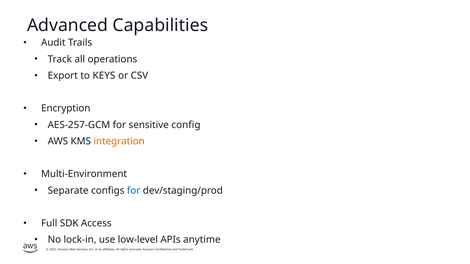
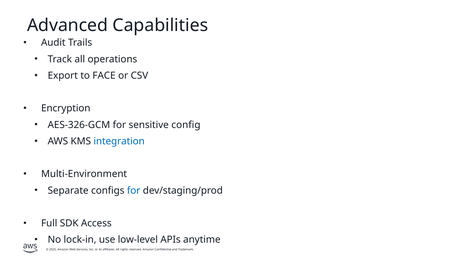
KEYS: KEYS -> FACE (104, 76)
AES-257-GCM: AES-257-GCM -> AES-326-GCM (79, 125)
integration colour: orange -> blue (119, 141)
